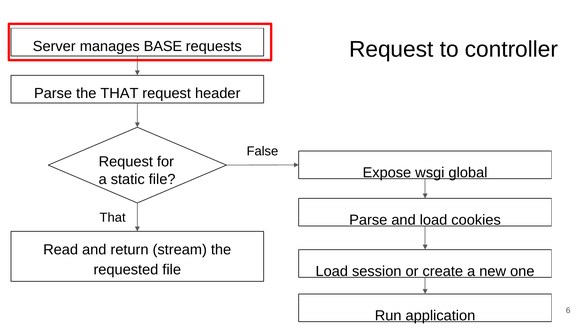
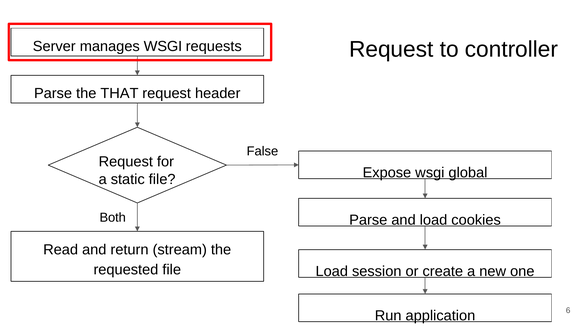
manages BASE: BASE -> WSGI (163, 46)
That: That -> Both (113, 218)
